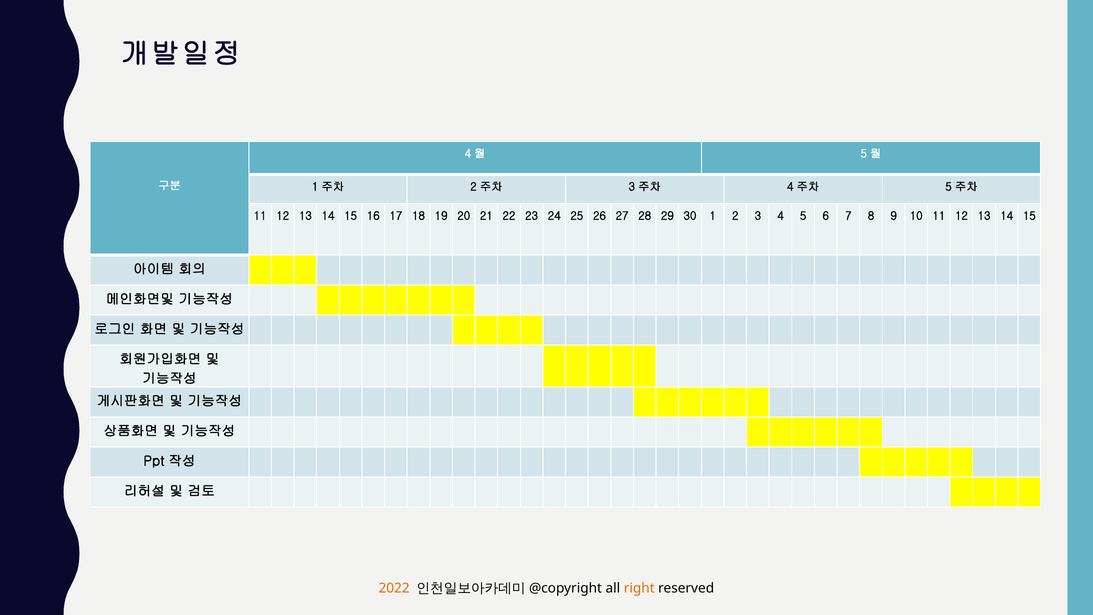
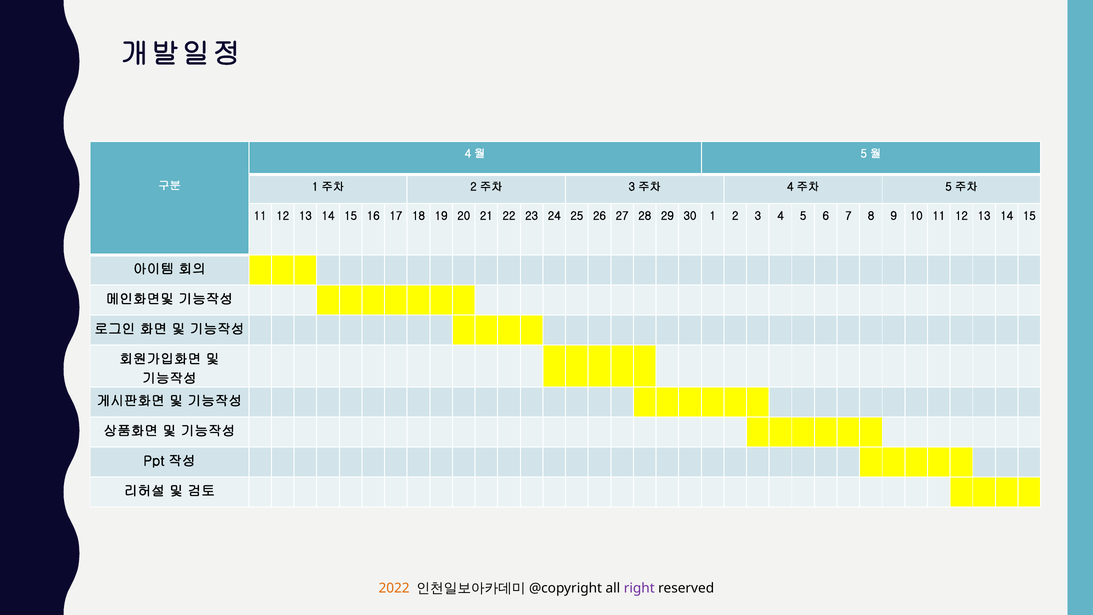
right colour: orange -> purple (639, 588)
